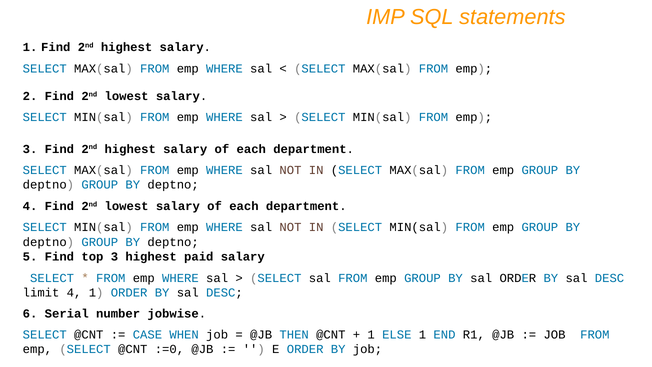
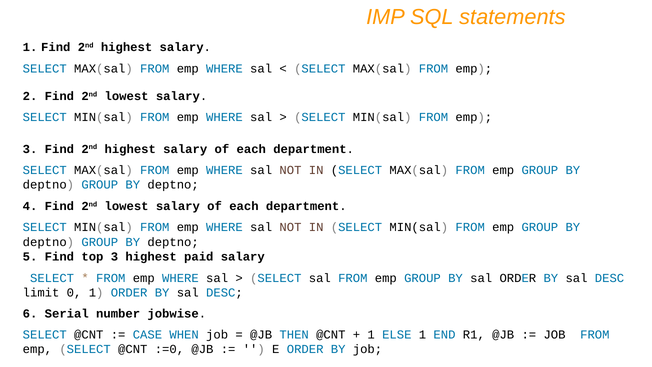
limit 4: 4 -> 0 (74, 293)
